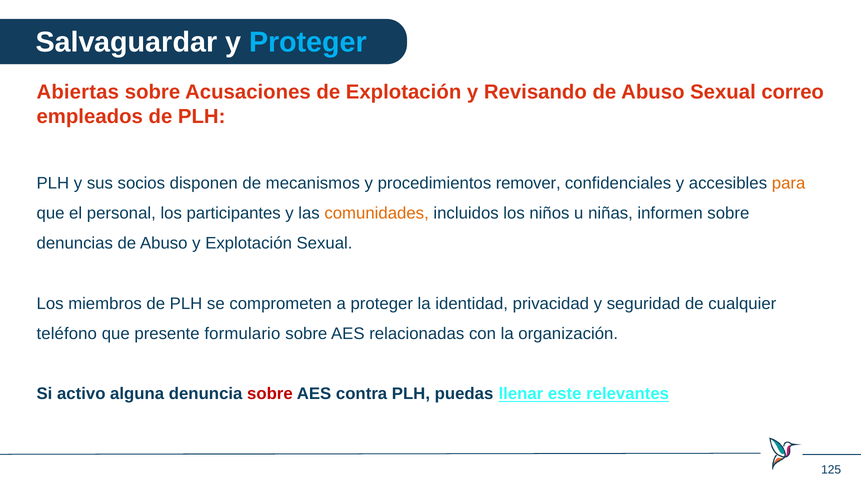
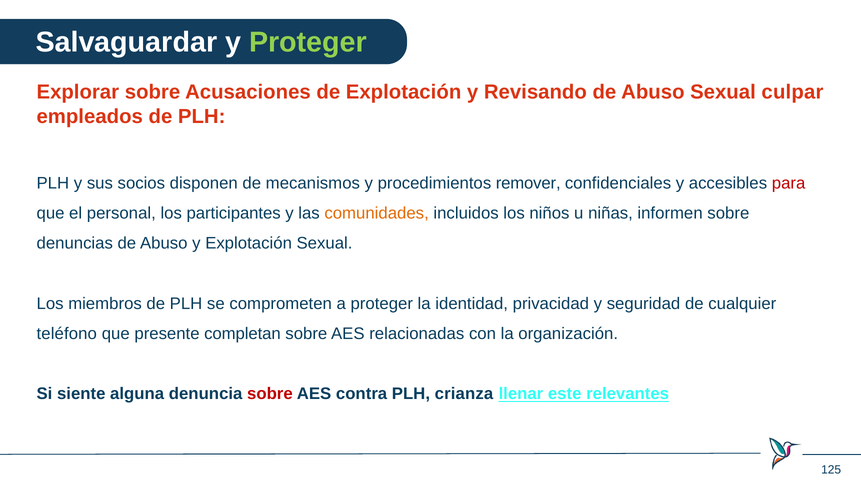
Proteger colour: light blue -> light green (308, 42)
Abiertas: Abiertas -> Explorar (78, 92)
correo: correo -> culpar (792, 92)
para colour: orange -> red (789, 183)
formulario: formulario -> completan (242, 334)
activo: activo -> siente (81, 394)
puedas: puedas -> crianza (464, 394)
